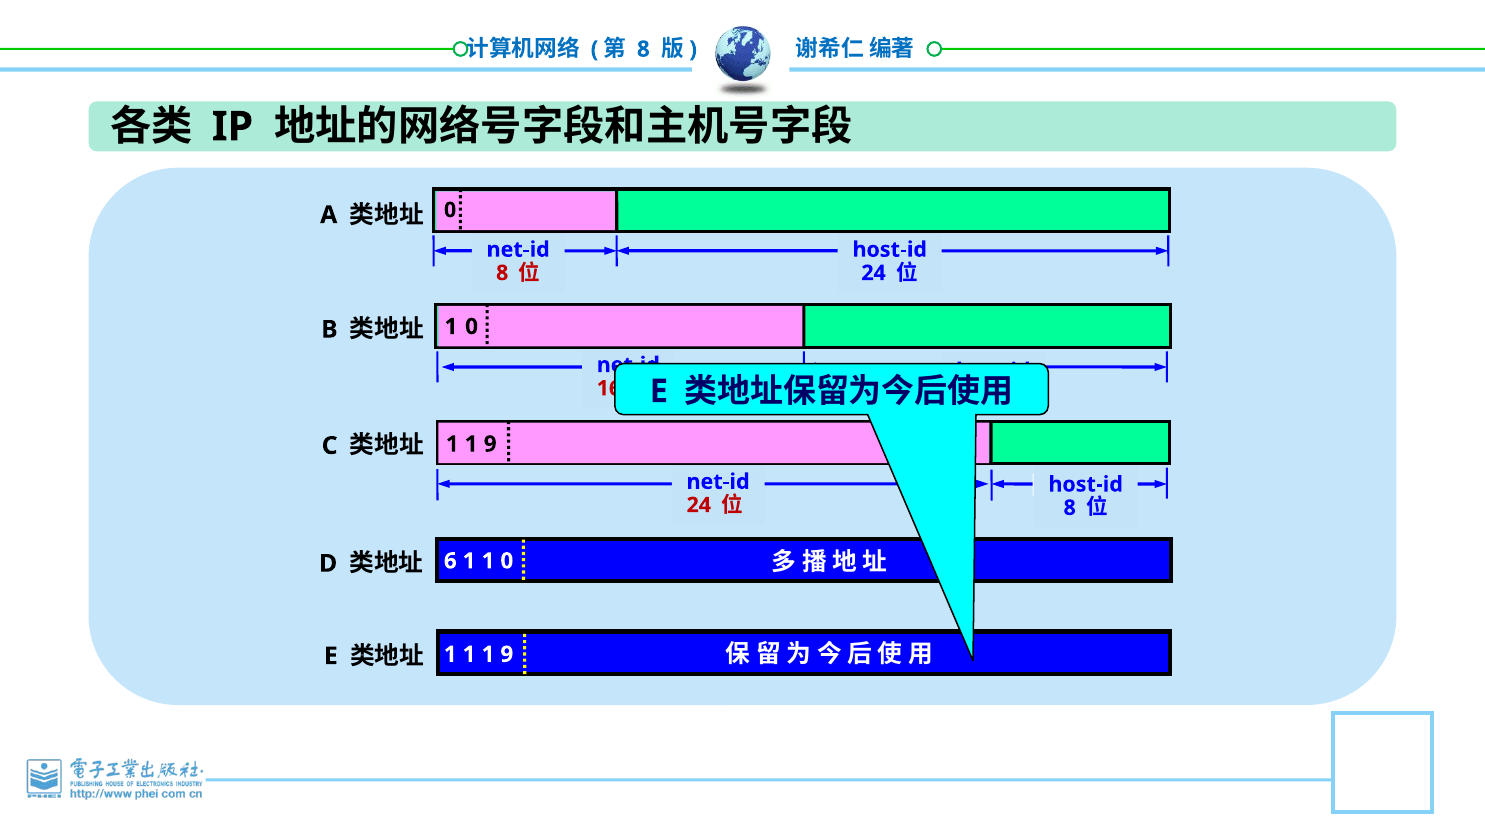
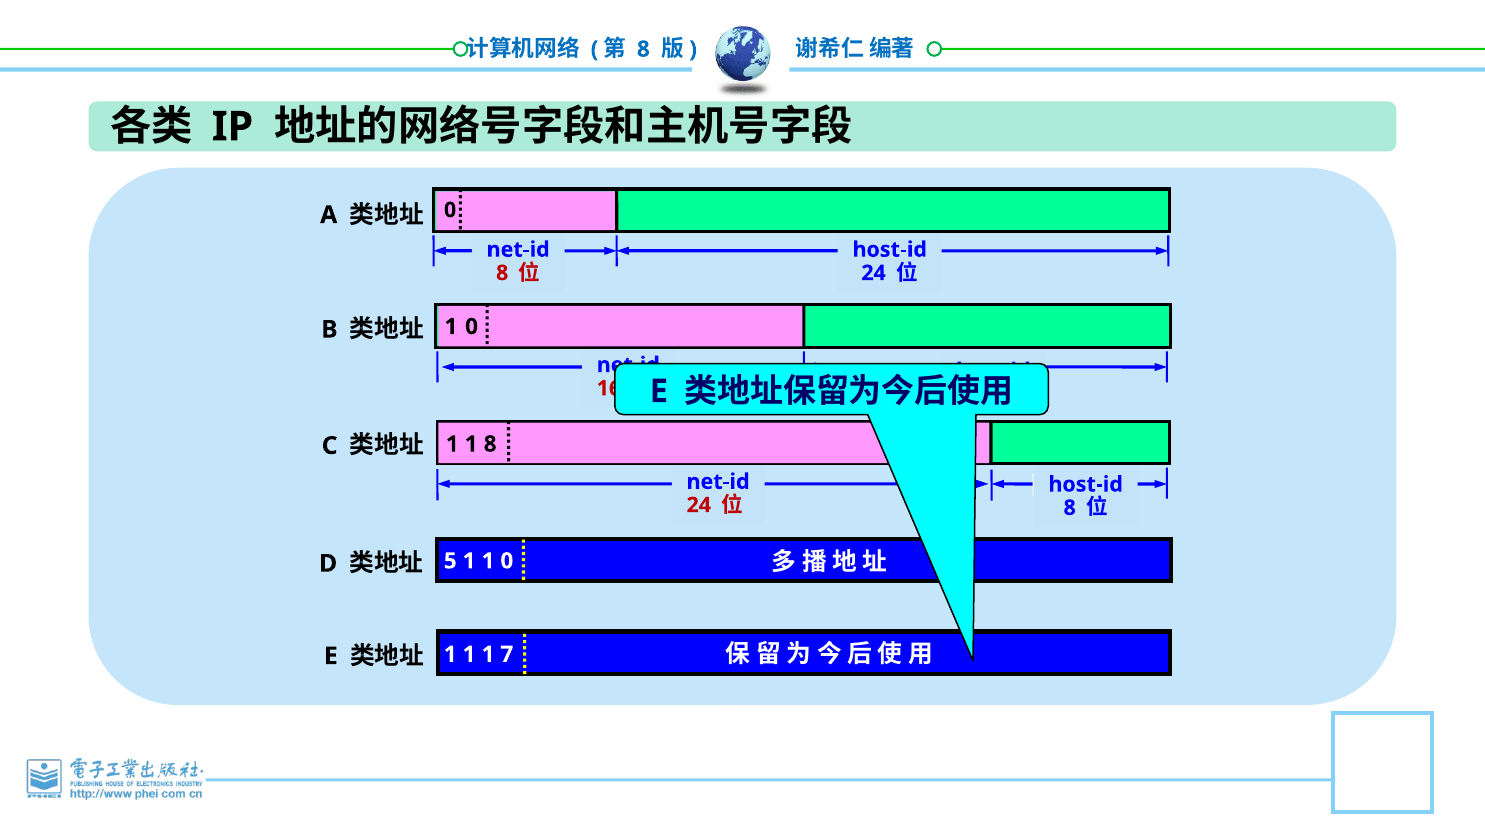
9: 9 -> 8 (490, 444)
6: 6 -> 5 (450, 561)
1 1 1 9: 9 -> 7 (507, 655)
